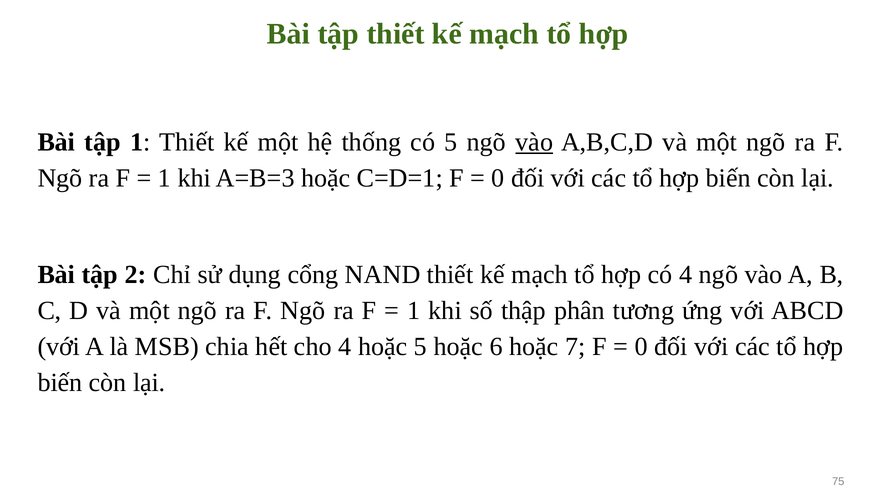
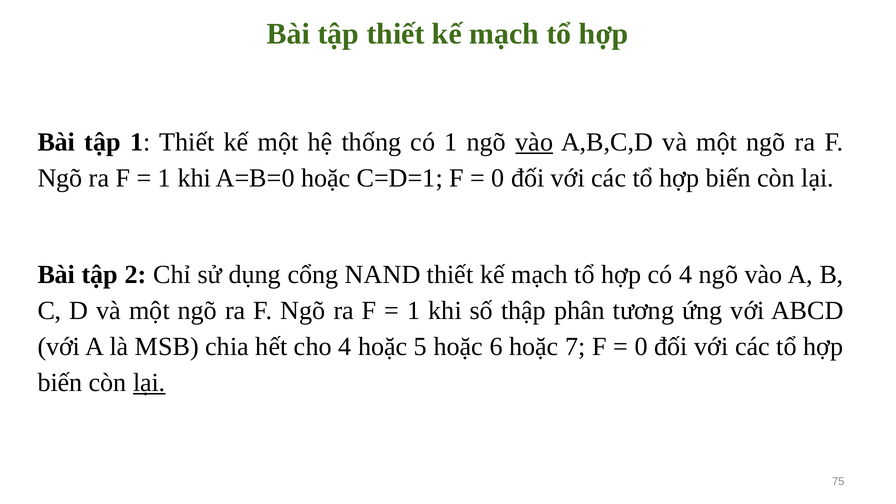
có 5: 5 -> 1 (451, 142)
A=B=3: A=B=3 -> A=B=0 (255, 178)
lại underline: none -> present (149, 383)
